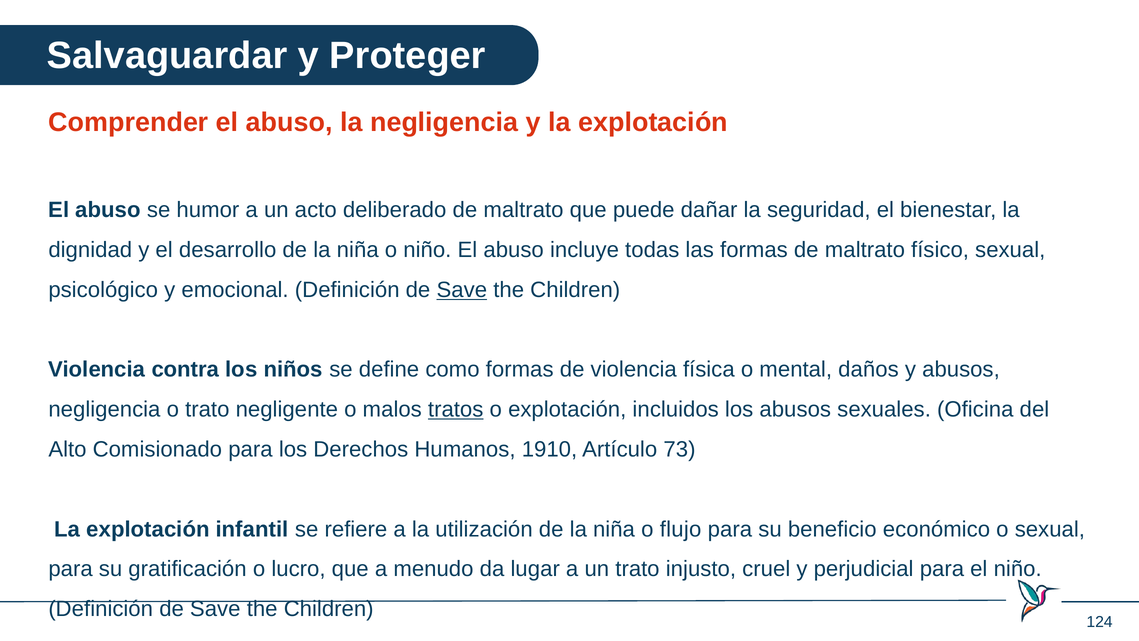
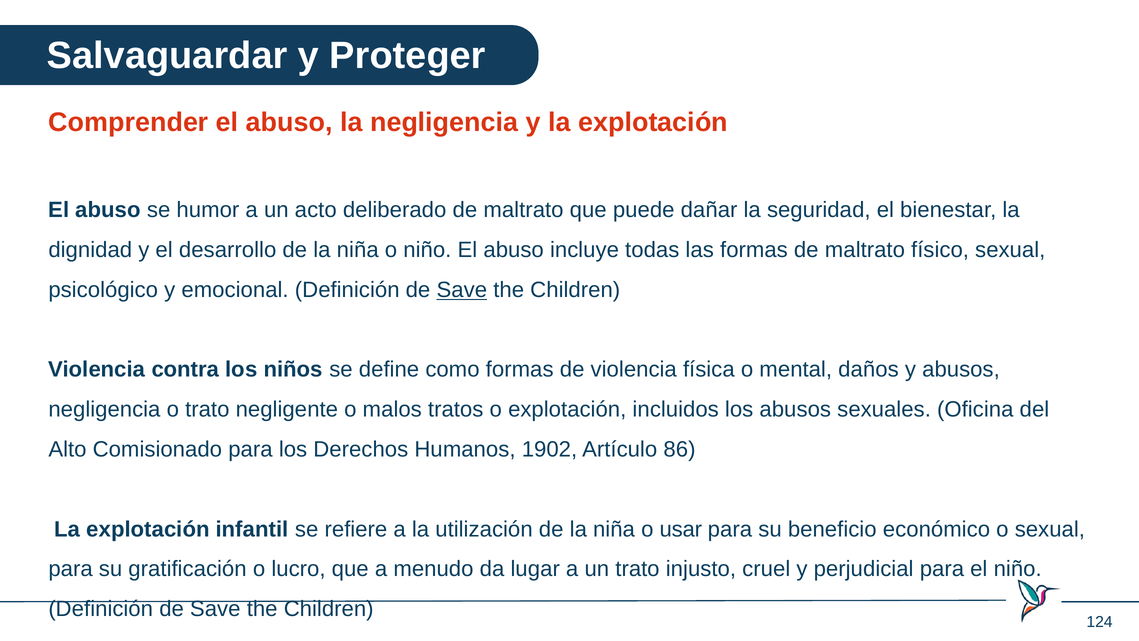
tratos underline: present -> none (456, 409)
1910: 1910 -> 1902 (549, 449)
73: 73 -> 86 (679, 449)
flujo: flujo -> usar (681, 529)
